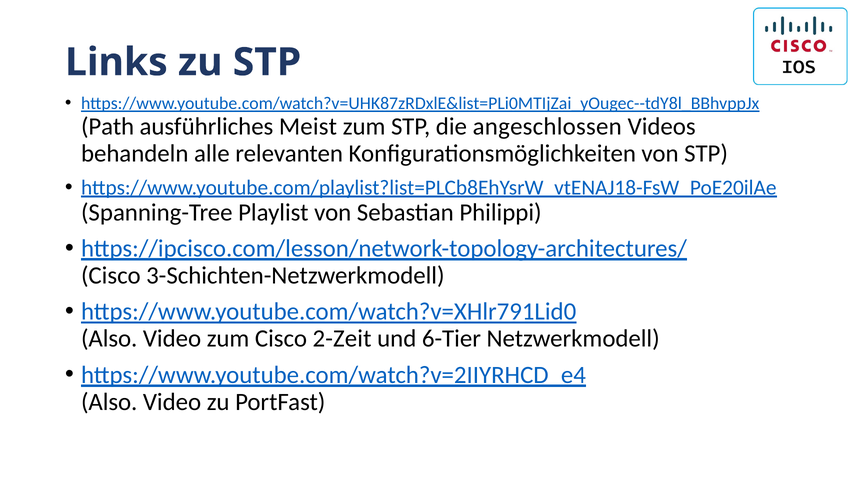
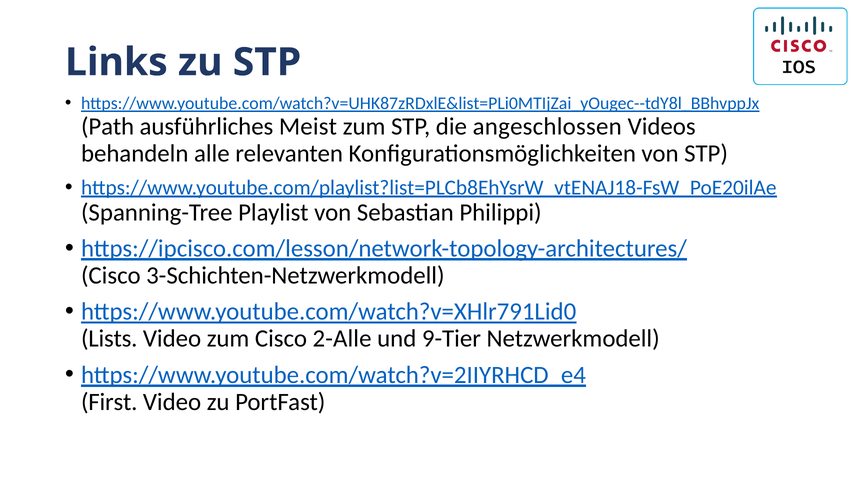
Also: Also -> Lists (109, 339)
2-Zeit: 2-Zeit -> 2-Alle (342, 339)
6-Tier: 6-Tier -> 9-Tier (451, 339)
Also: Also -> First (109, 402)
